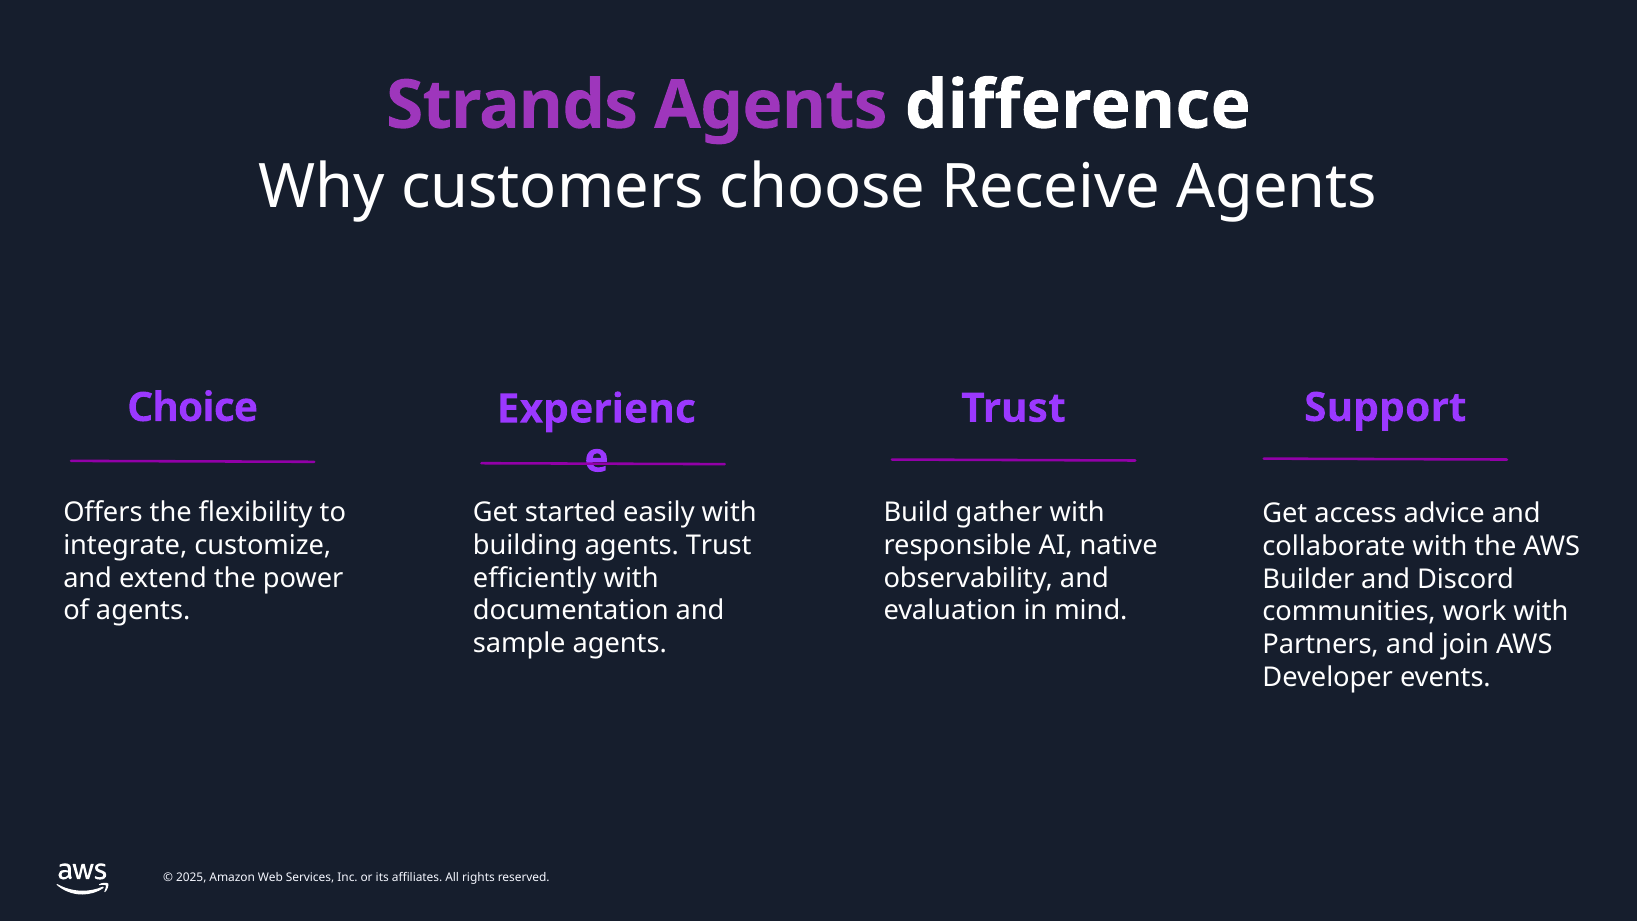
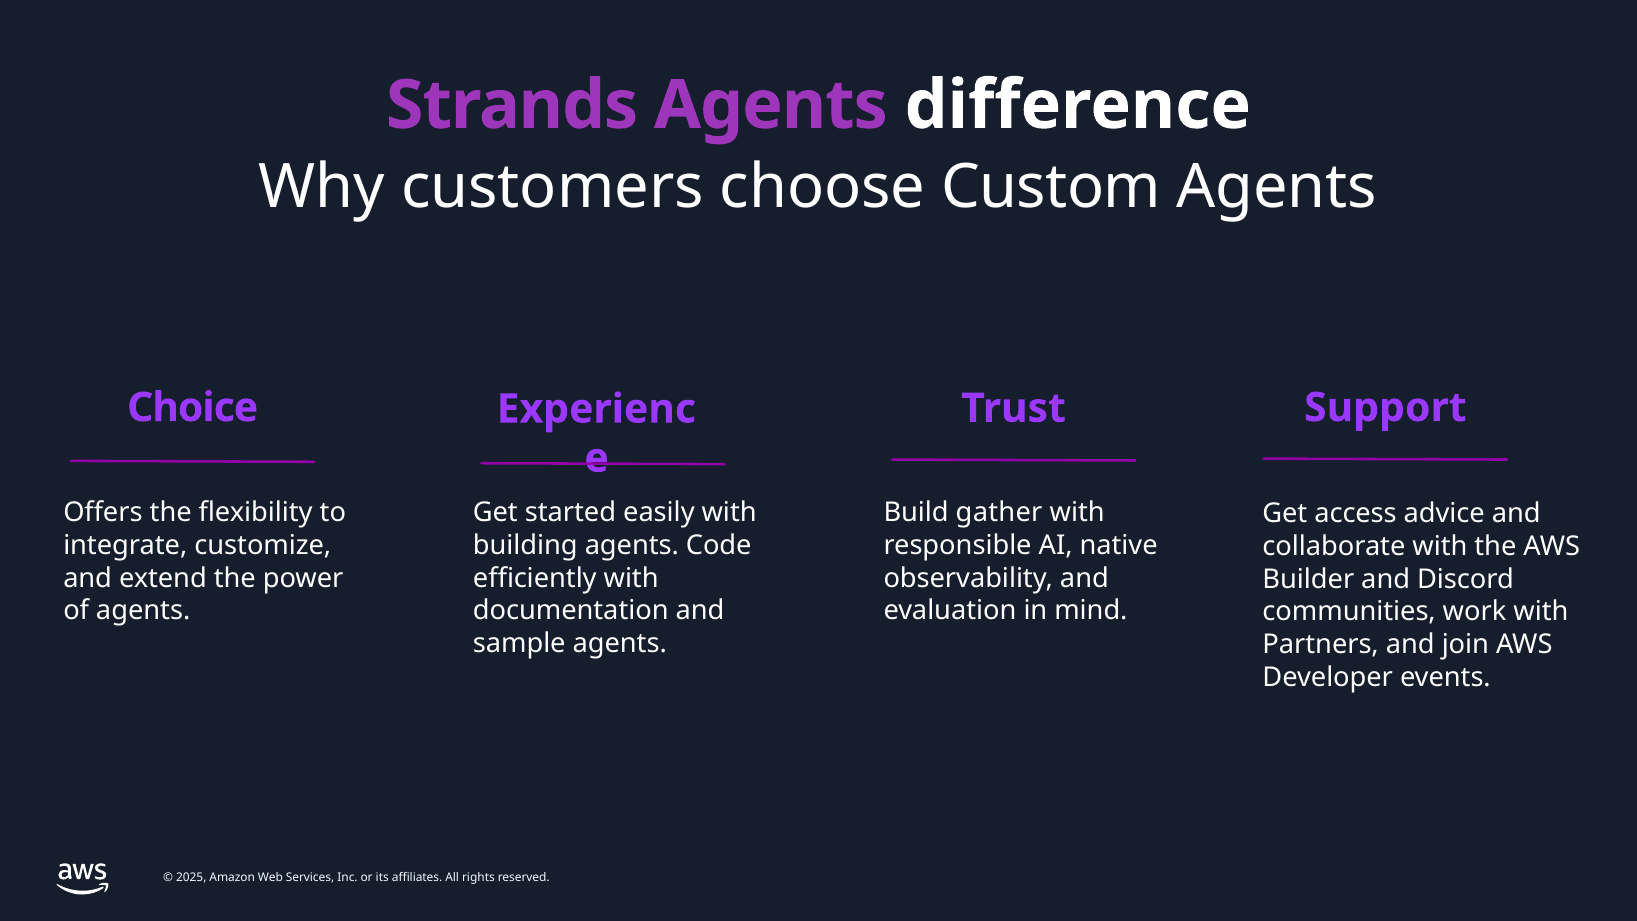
Receive: Receive -> Custom (1051, 188)
agents Trust: Trust -> Code (719, 545)
